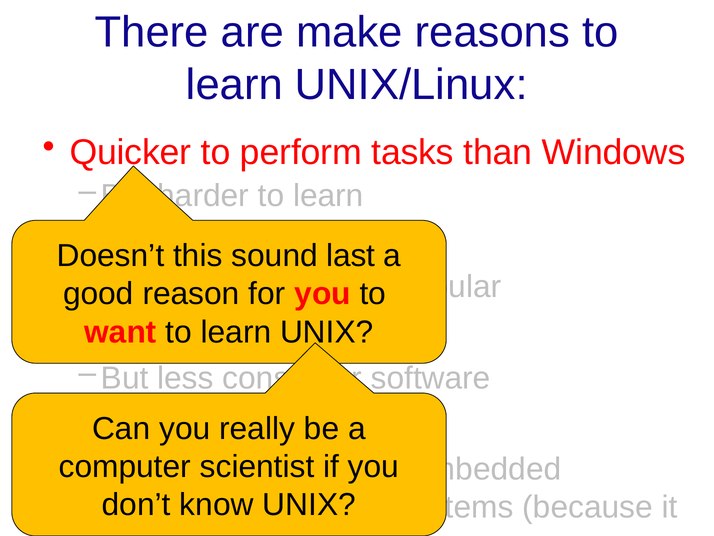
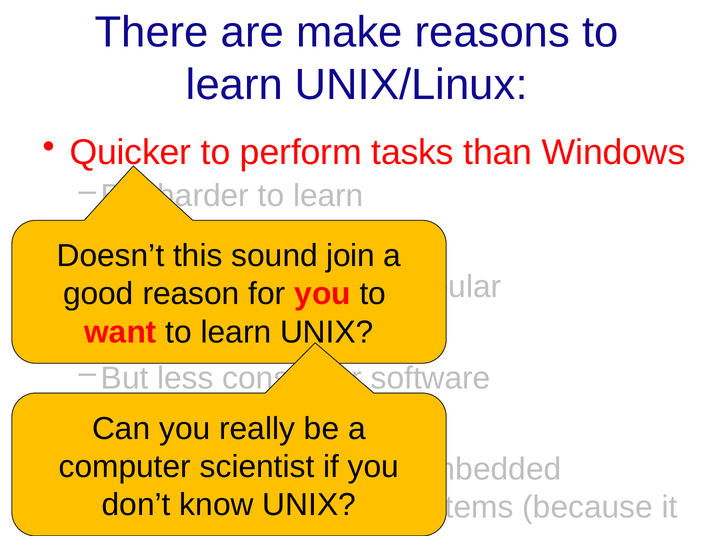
last: last -> join (351, 256)
